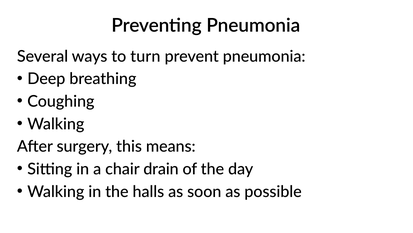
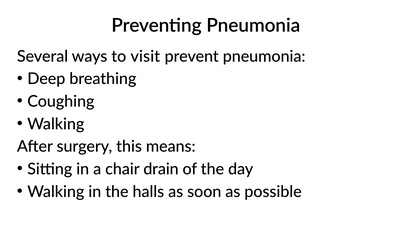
turn: turn -> visit (145, 56)
